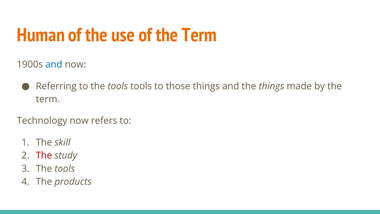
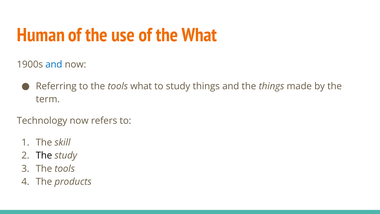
of the Term: Term -> What (199, 35)
tools tools: tools -> what (141, 86)
to those: those -> study (178, 86)
The colour: red -> black (44, 155)
